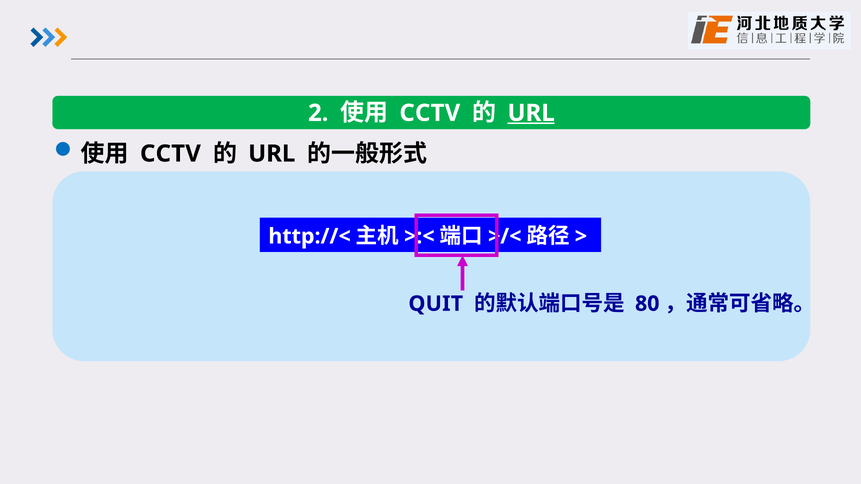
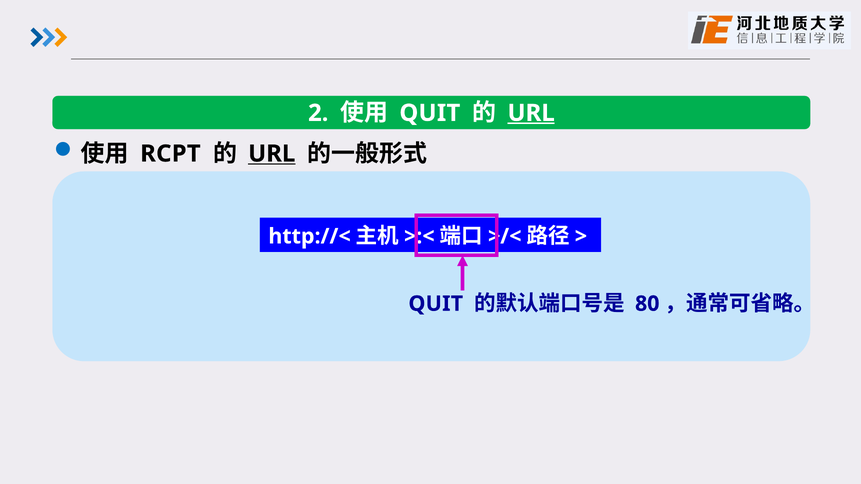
CCTV: CCTV -> QUIT (430, 113)
CCTV: CCTV -> RCPT (170, 154)
URL underline: none -> present (272, 154)
